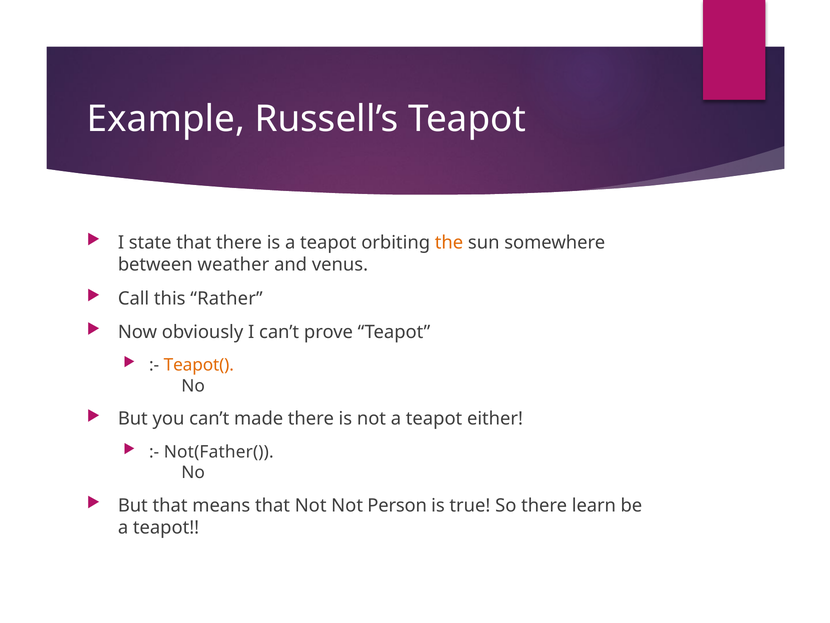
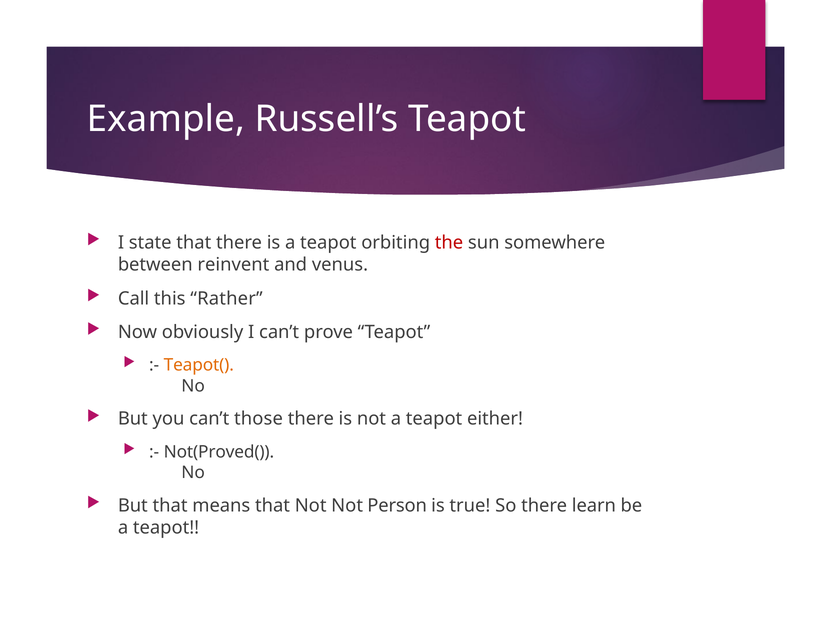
the colour: orange -> red (449, 242)
weather: weather -> reinvent (233, 265)
made: made -> those (259, 419)
Not(Father(: Not(Father( -> Not(Proved( (219, 451)
